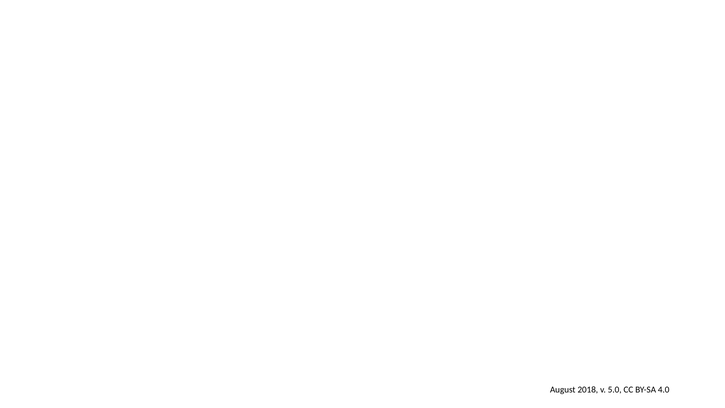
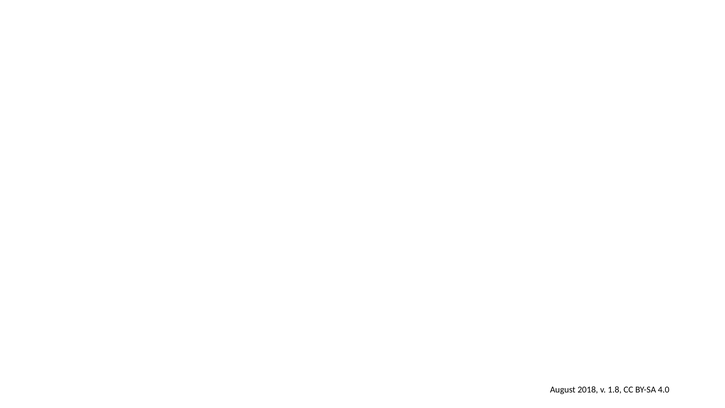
5.0: 5.0 -> 1.8 (615, 389)
